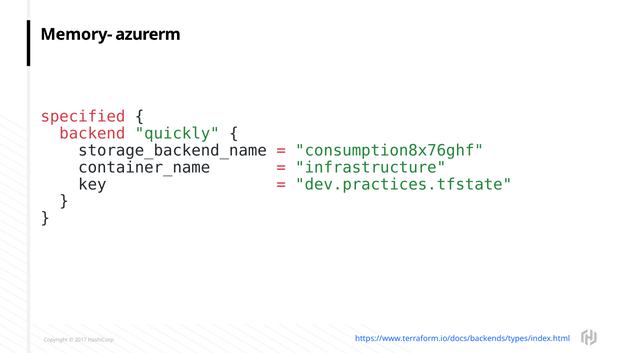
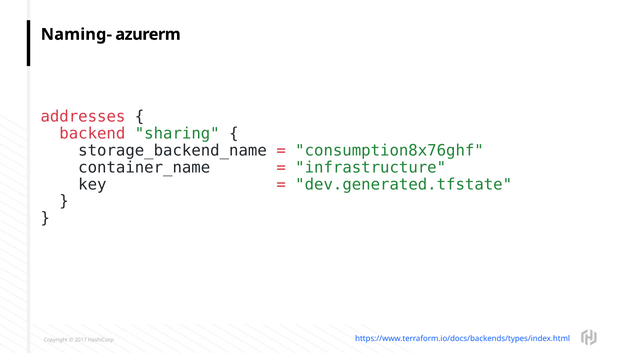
Memory-: Memory- -> Naming- (76, 34)
specified: specified -> addresses (83, 116)
quickly: quickly -> sharing (177, 133)
dev.practices.tfstate: dev.practices.tfstate -> dev.generated.tfstate (404, 184)
